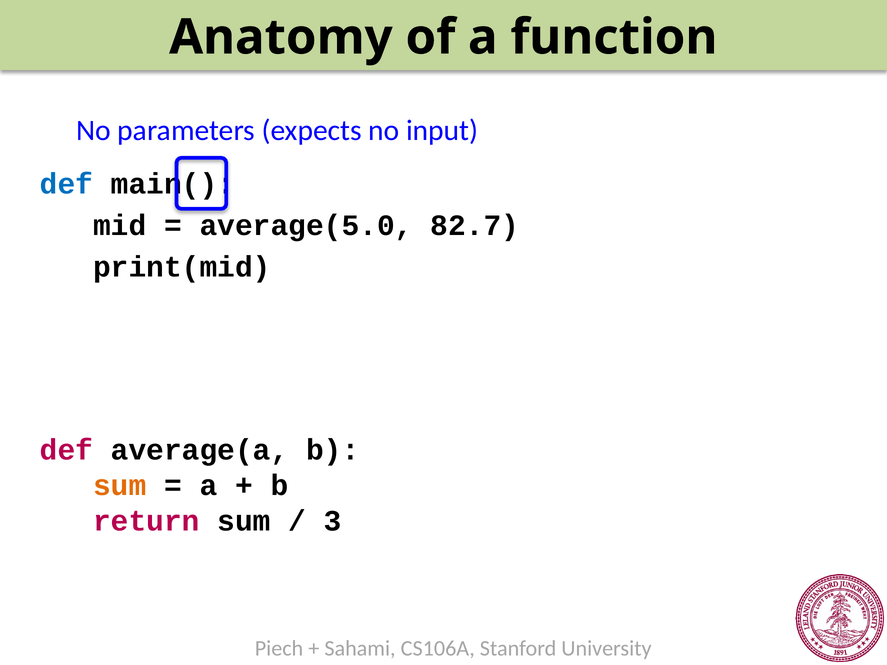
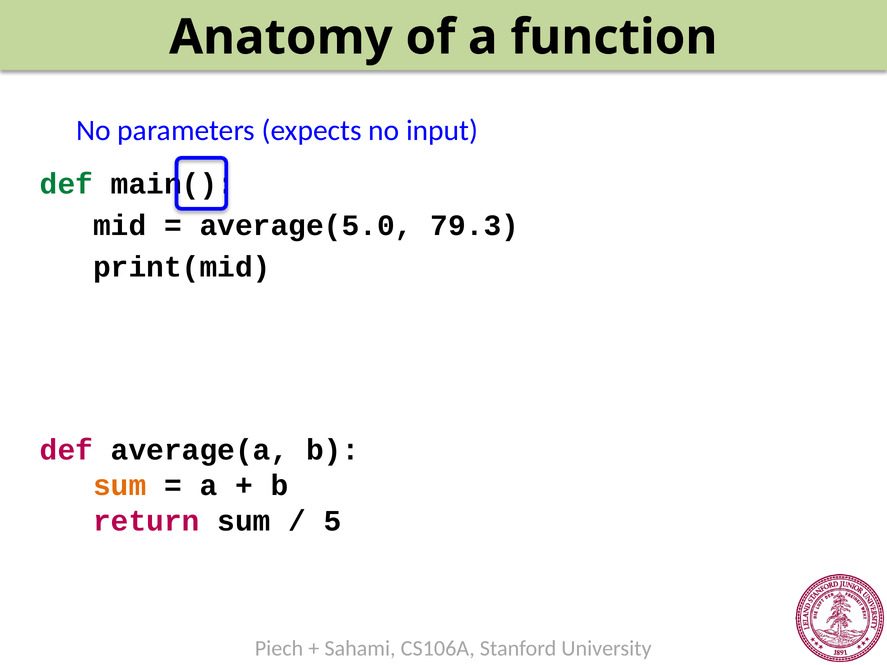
def colour: blue -> green (67, 184)
82.7: 82.7 -> 79.3 (475, 226)
3: 3 -> 5 (333, 521)
